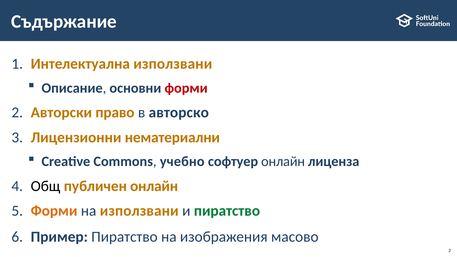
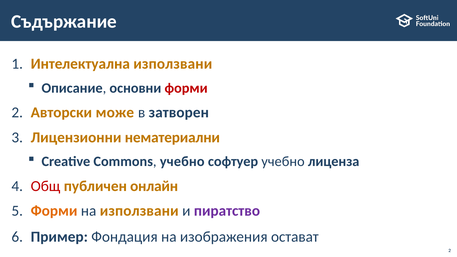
право: право -> може (115, 112)
авторско: авторско -> затворен (179, 112)
софтуер онлайн: онлайн -> учебно (283, 162)
Общ colour: black -> red (46, 186)
пиратство colour: green -> purple (227, 211)
Пиратство: Пиратство -> Фондация (124, 237)
масово: масово -> остават (295, 237)
